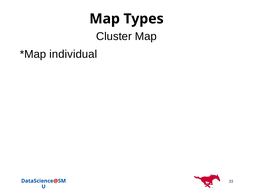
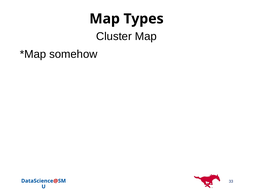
individual: individual -> somehow (73, 54)
